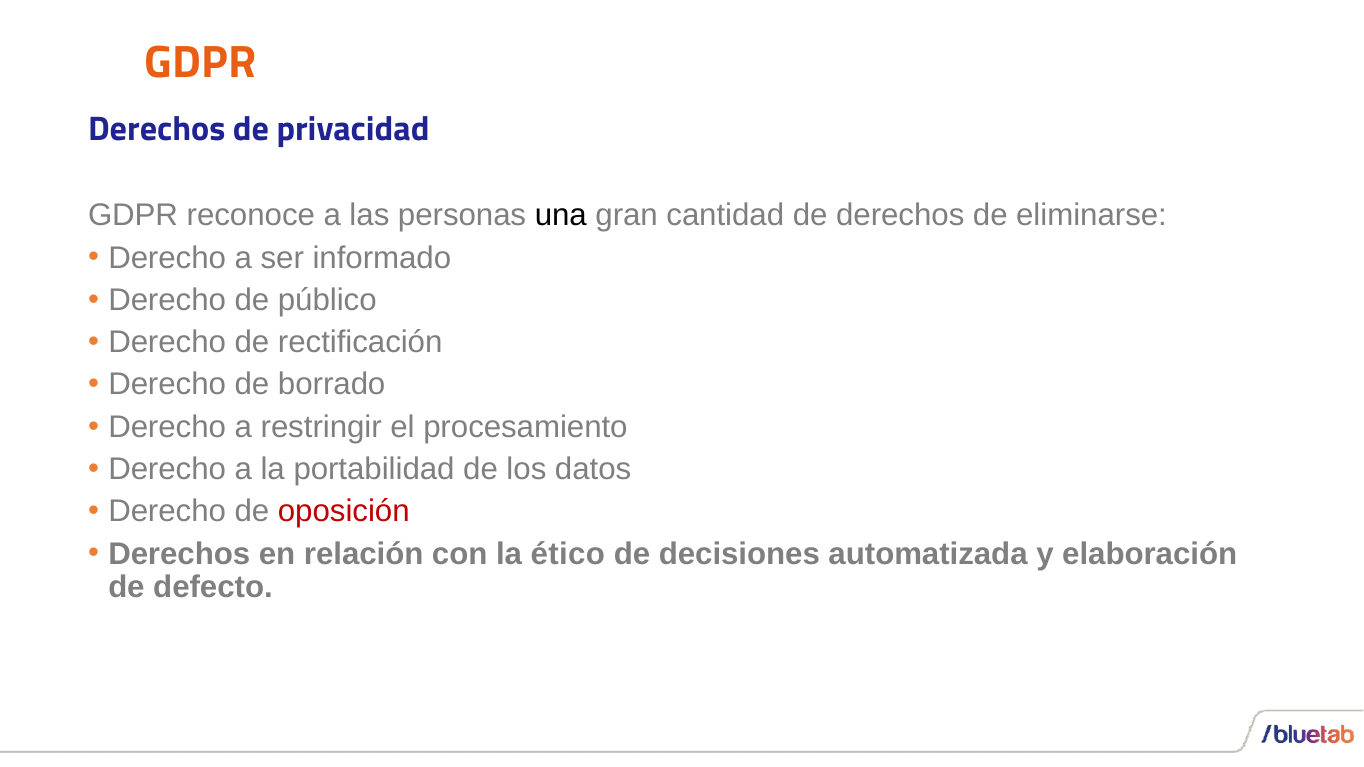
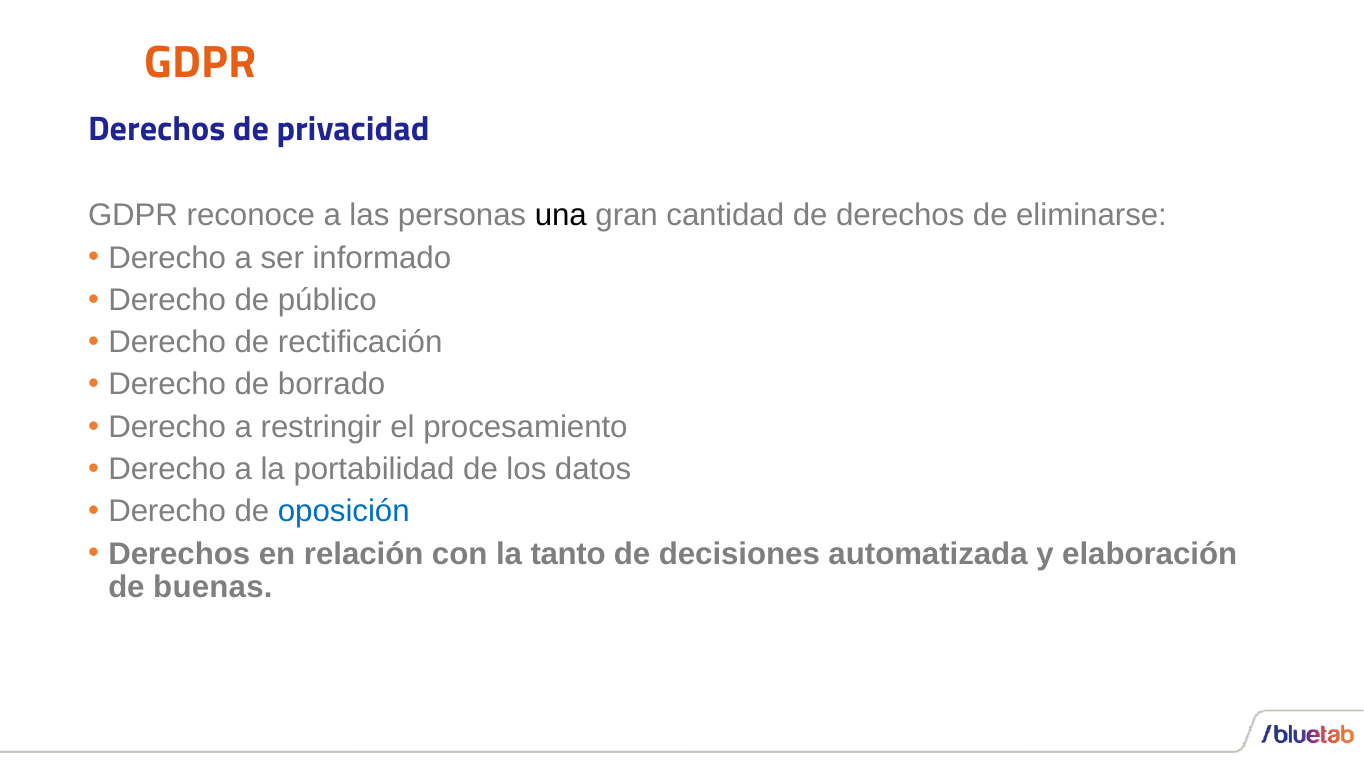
oposición colour: red -> blue (344, 512)
ético: ético -> tanto (568, 554)
defecto: defecto -> buenas (213, 588)
